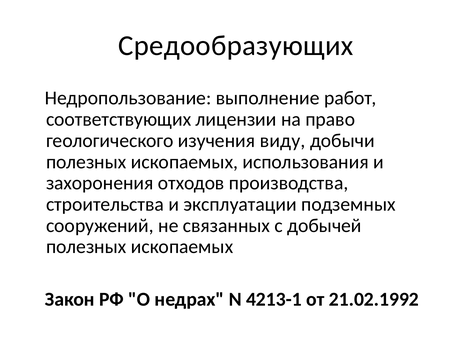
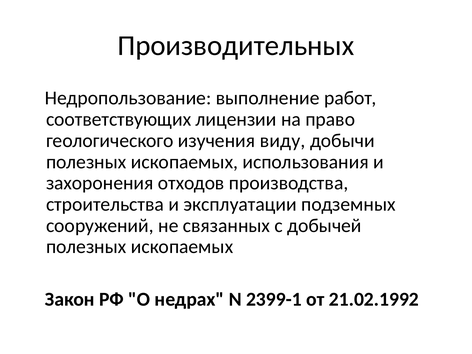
Средообразующих: Средообразующих -> Производительных (236, 46)
4213-1: 4213-1 -> 2399-1 (274, 299)
